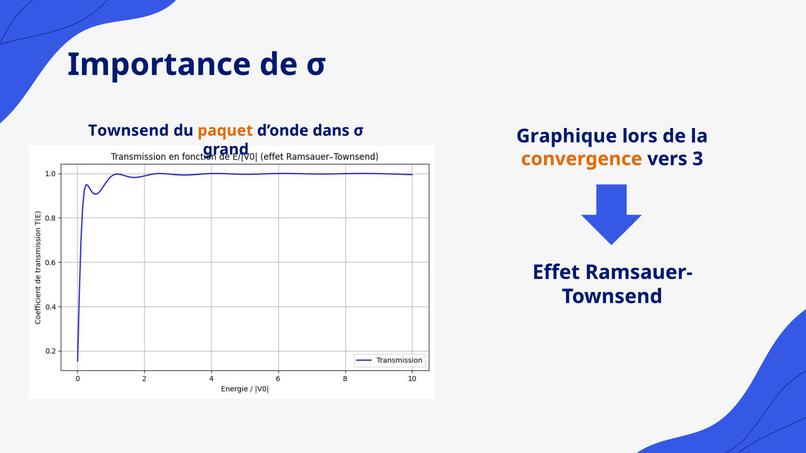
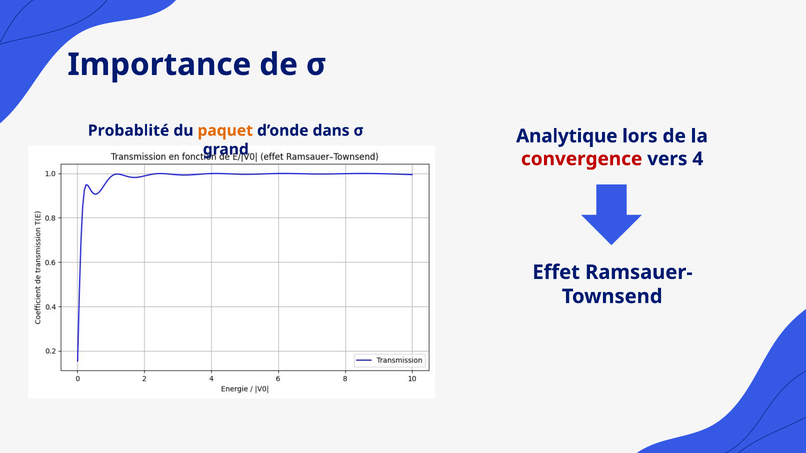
Townsend: Townsend -> Probablité (129, 131)
Graphique: Graphique -> Analytique (567, 136)
convergence colour: orange -> red (582, 159)
3: 3 -> 4 (698, 159)
